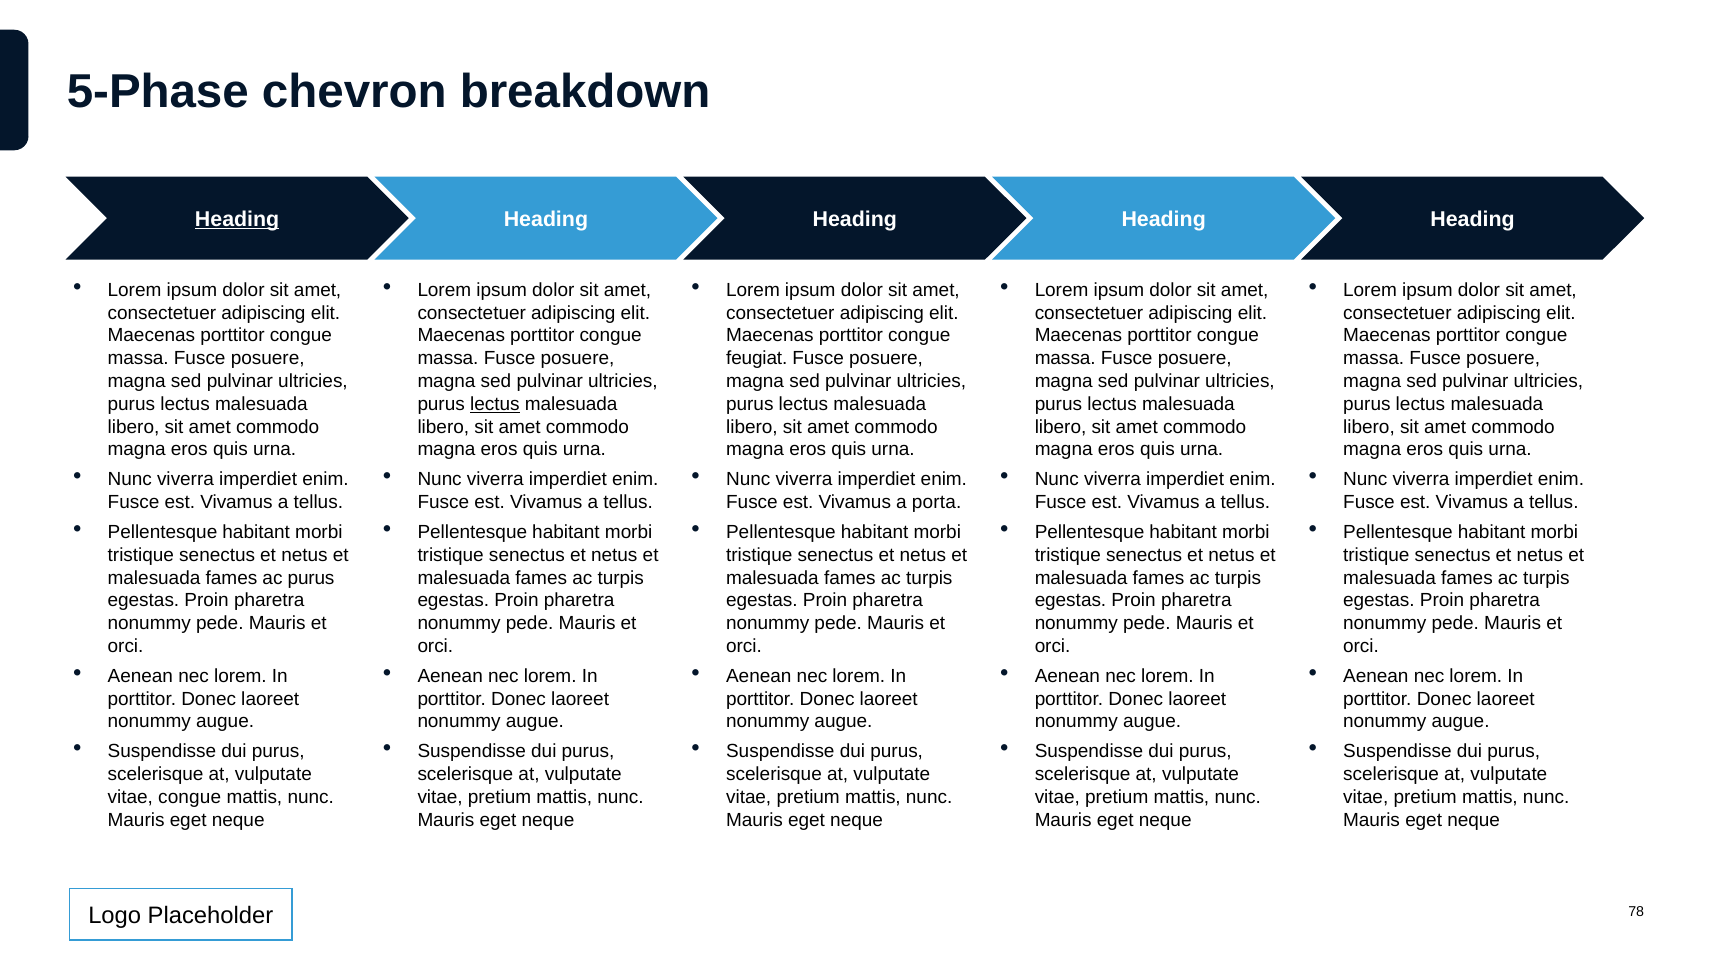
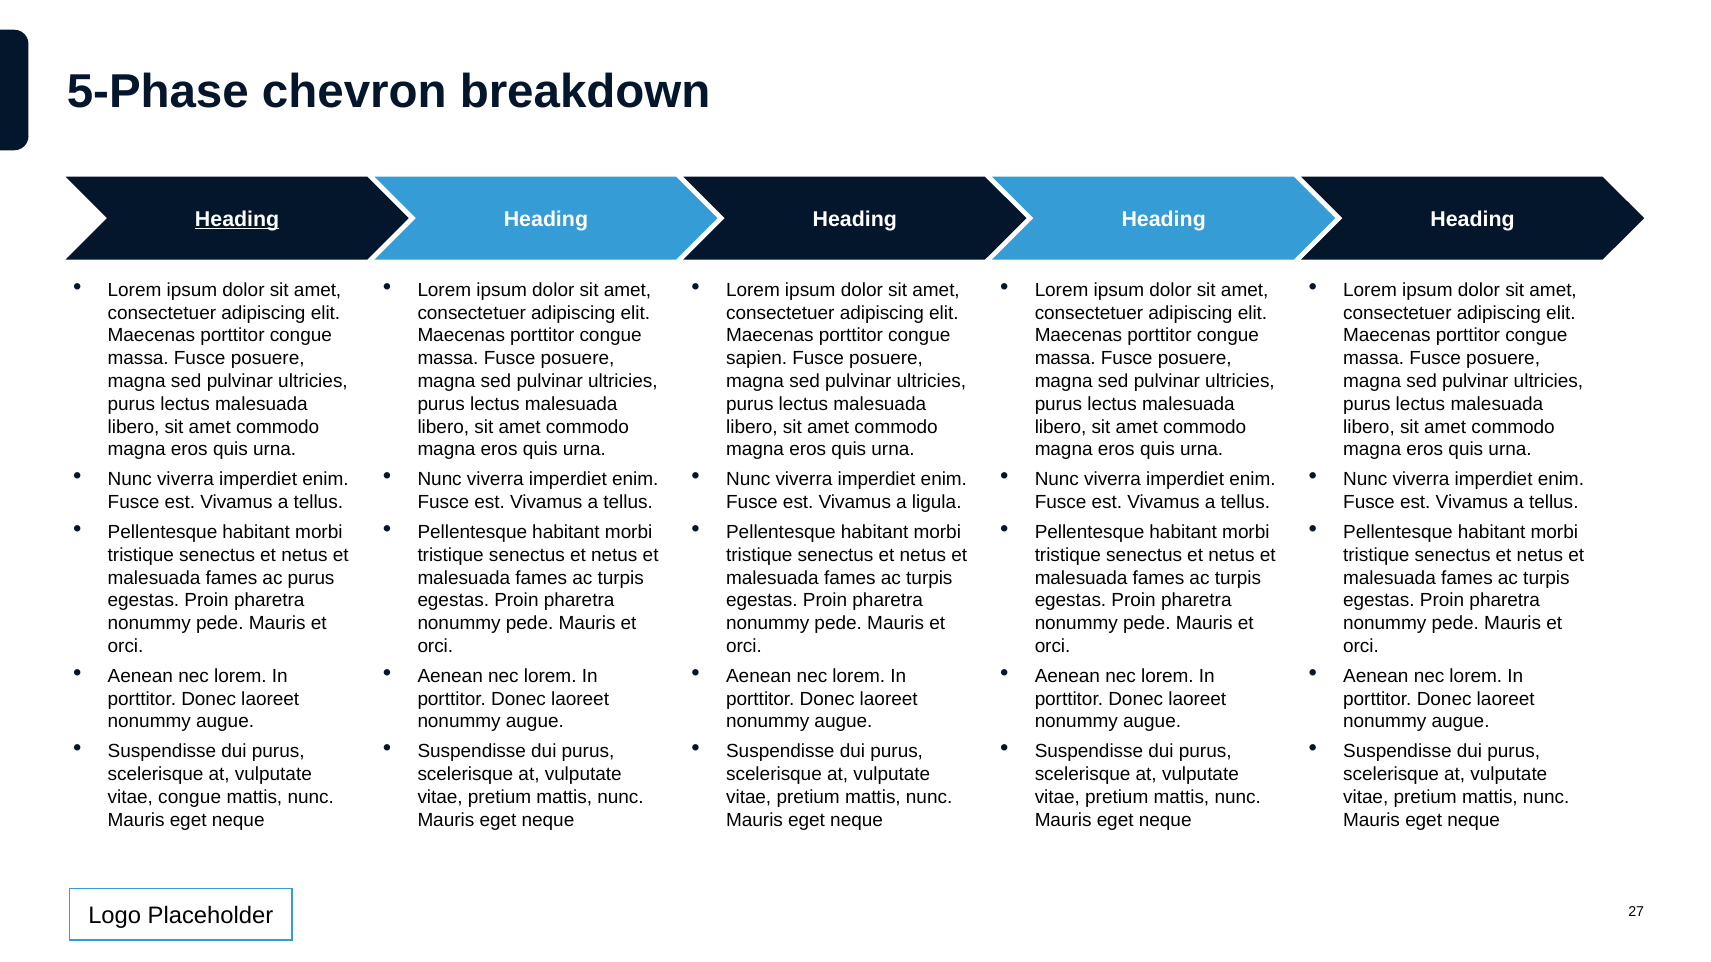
feugiat: feugiat -> sapien (757, 359)
lectus underline: present -> none (495, 404)
porta: porta -> ligula (937, 503)
78: 78 -> 27 (1636, 912)
